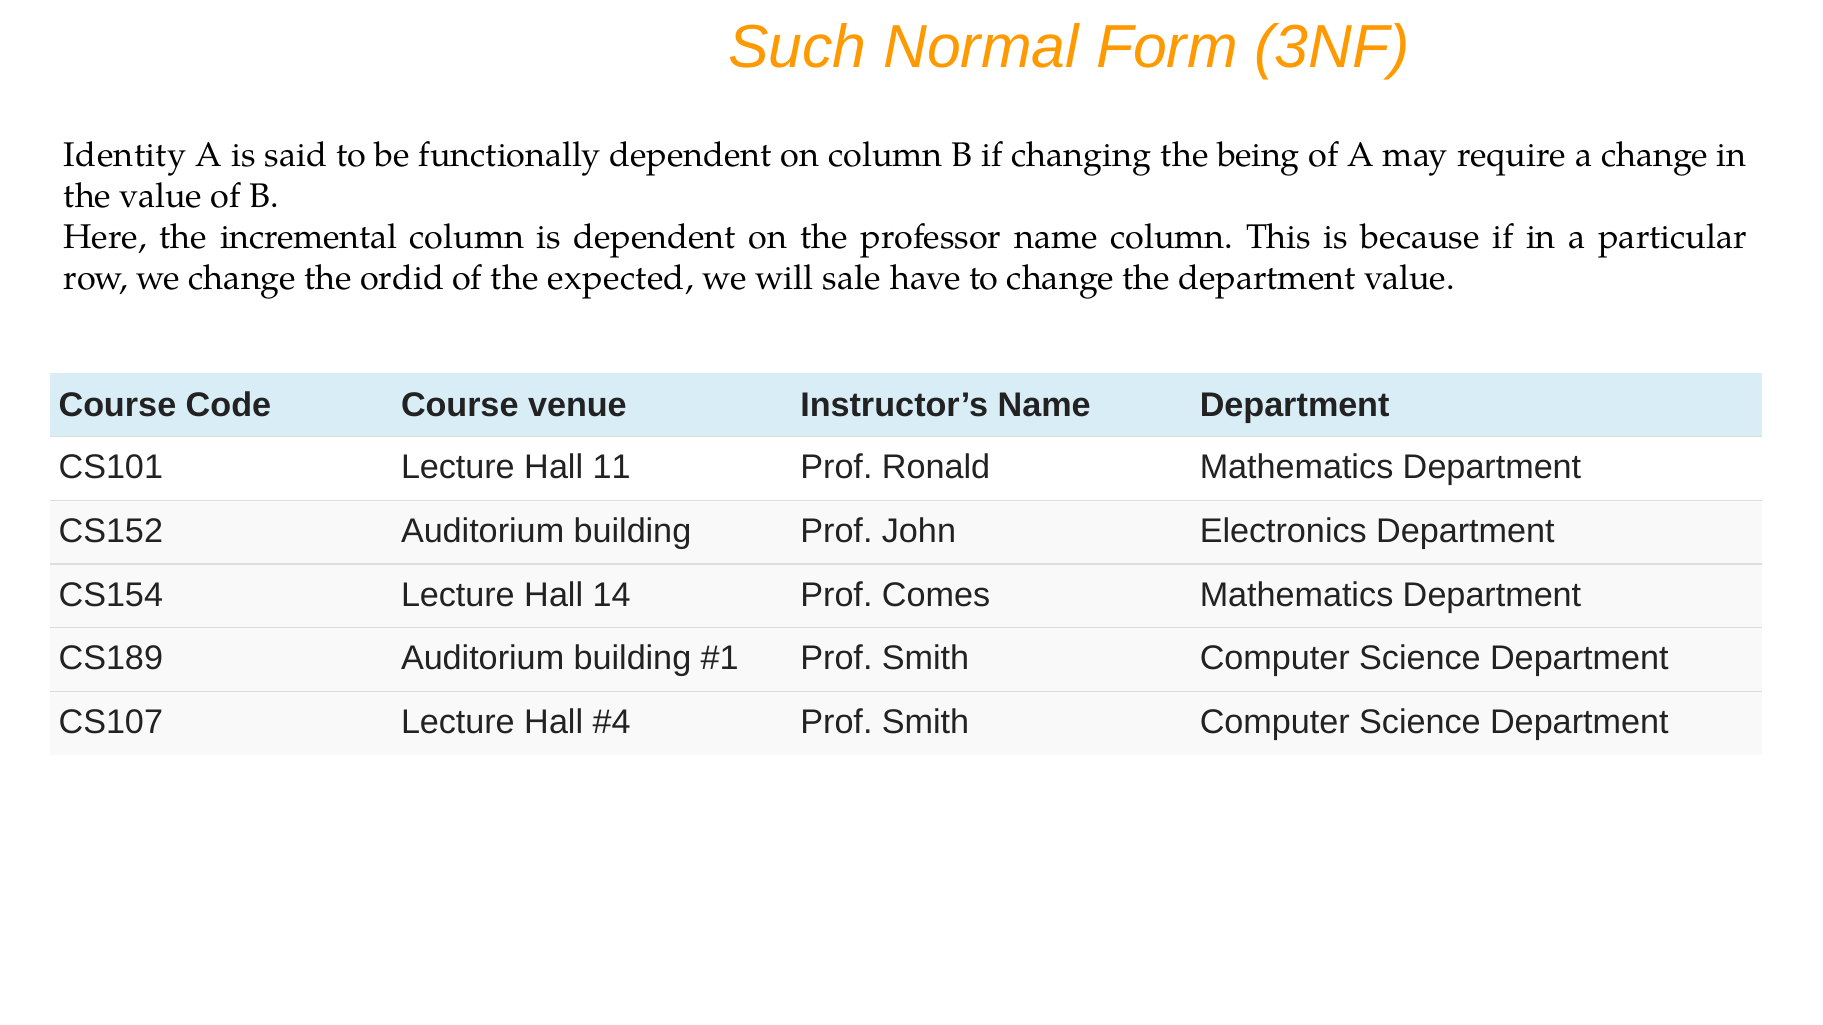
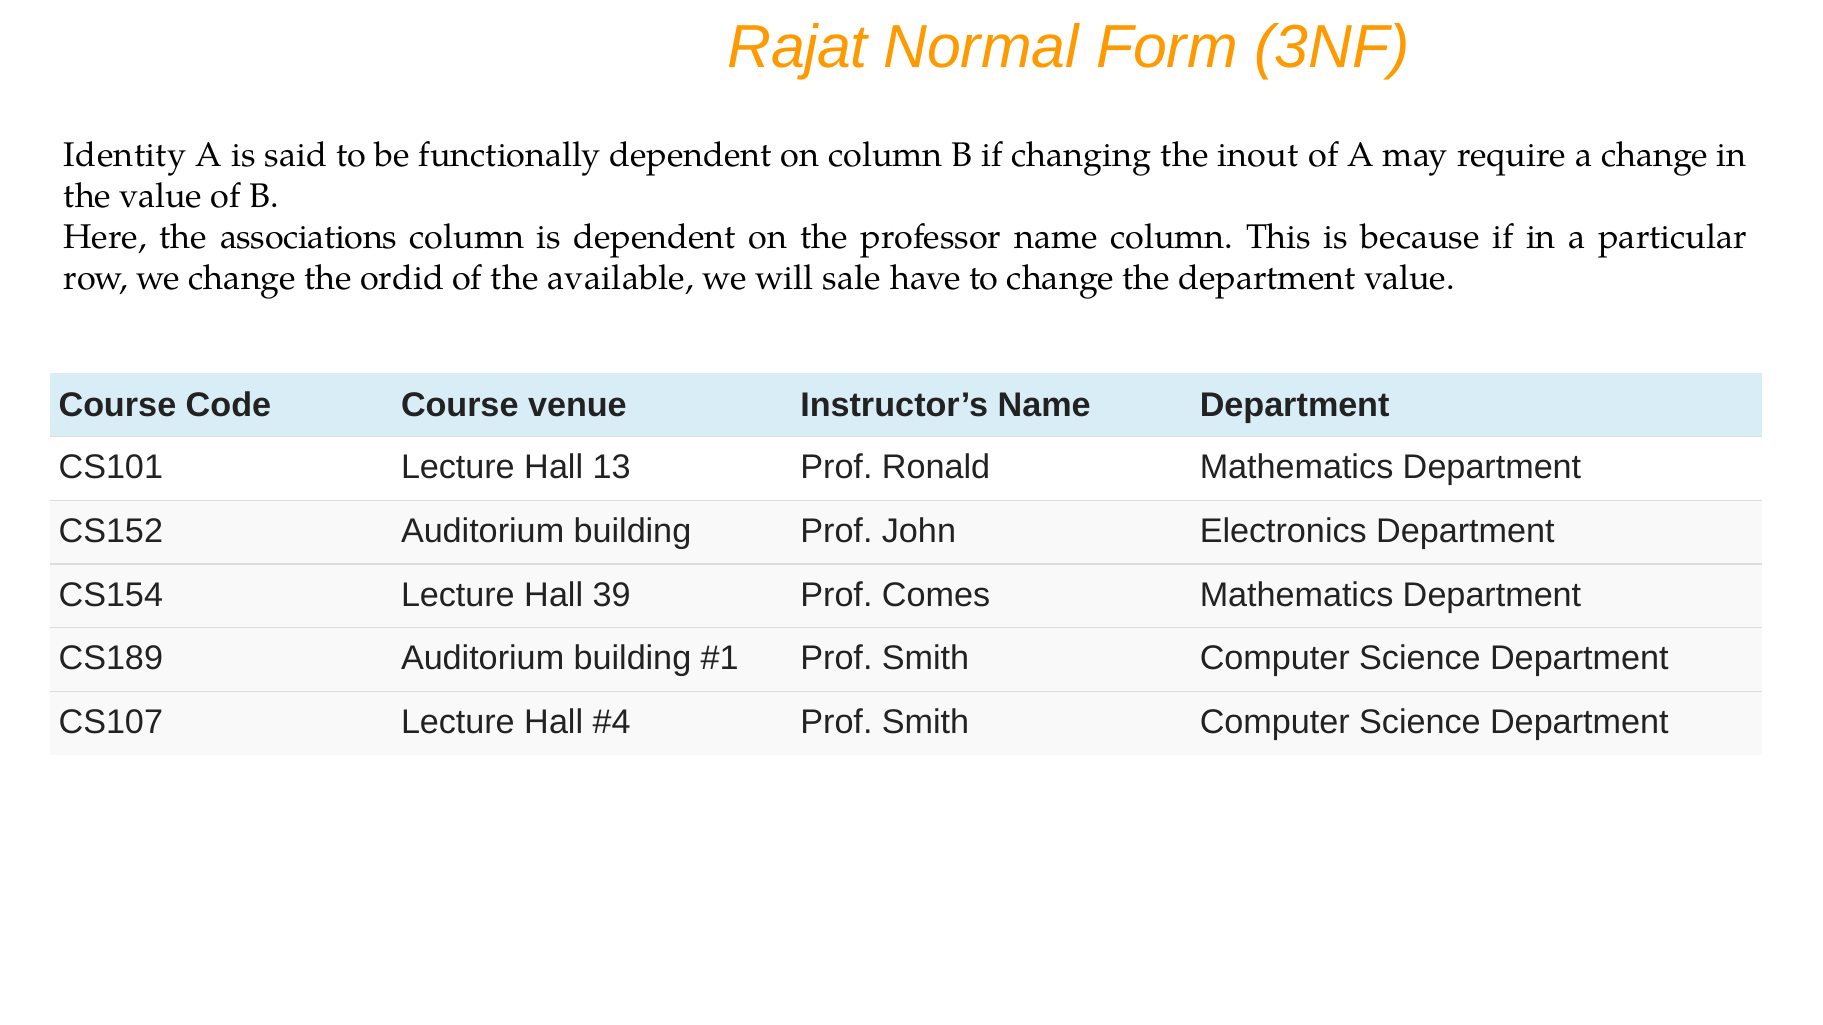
Such: Such -> Rajat (797, 47)
being: being -> inout (1258, 155)
incremental: incremental -> associations (309, 237)
expected: expected -> available (621, 278)
11: 11 -> 13 (612, 468)
14: 14 -> 39 (612, 595)
